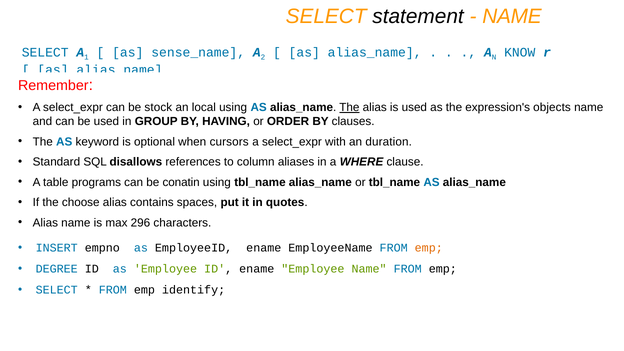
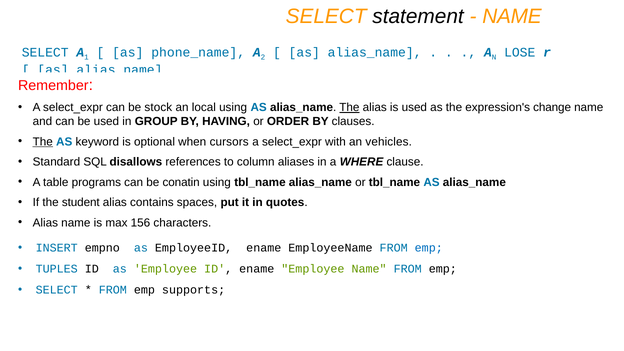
sense_name: sense_name -> phone_name (198, 52)
KNOW: KNOW -> LOSE (520, 52)
objects: objects -> change (552, 107)
The underline: none -> present (43, 142)
duration: duration -> vehicles (389, 142)
choose: choose -> student (81, 202)
296: 296 -> 156 (140, 223)
emp colour: orange -> blue (429, 248)
DEGREE: DEGREE -> TUPLES (57, 269)
identify: identify -> supports (194, 290)
